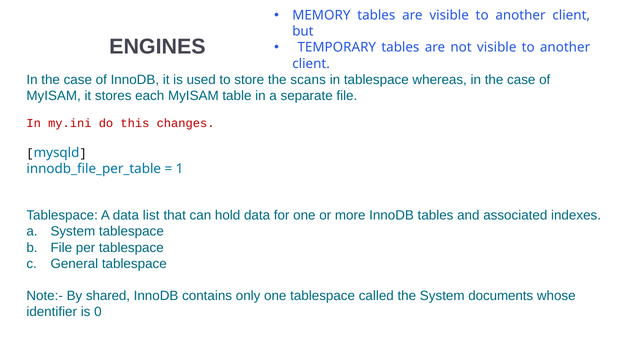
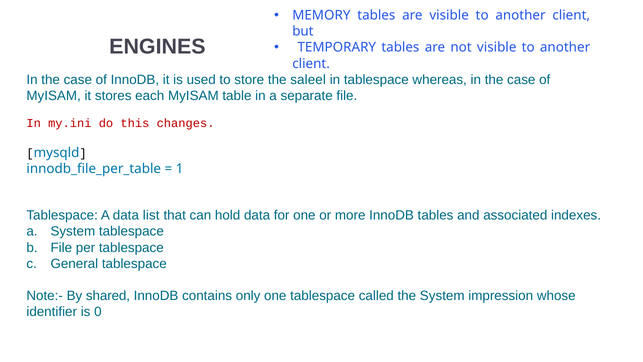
scans: scans -> saleel (308, 80)
documents: documents -> impression (501, 296)
